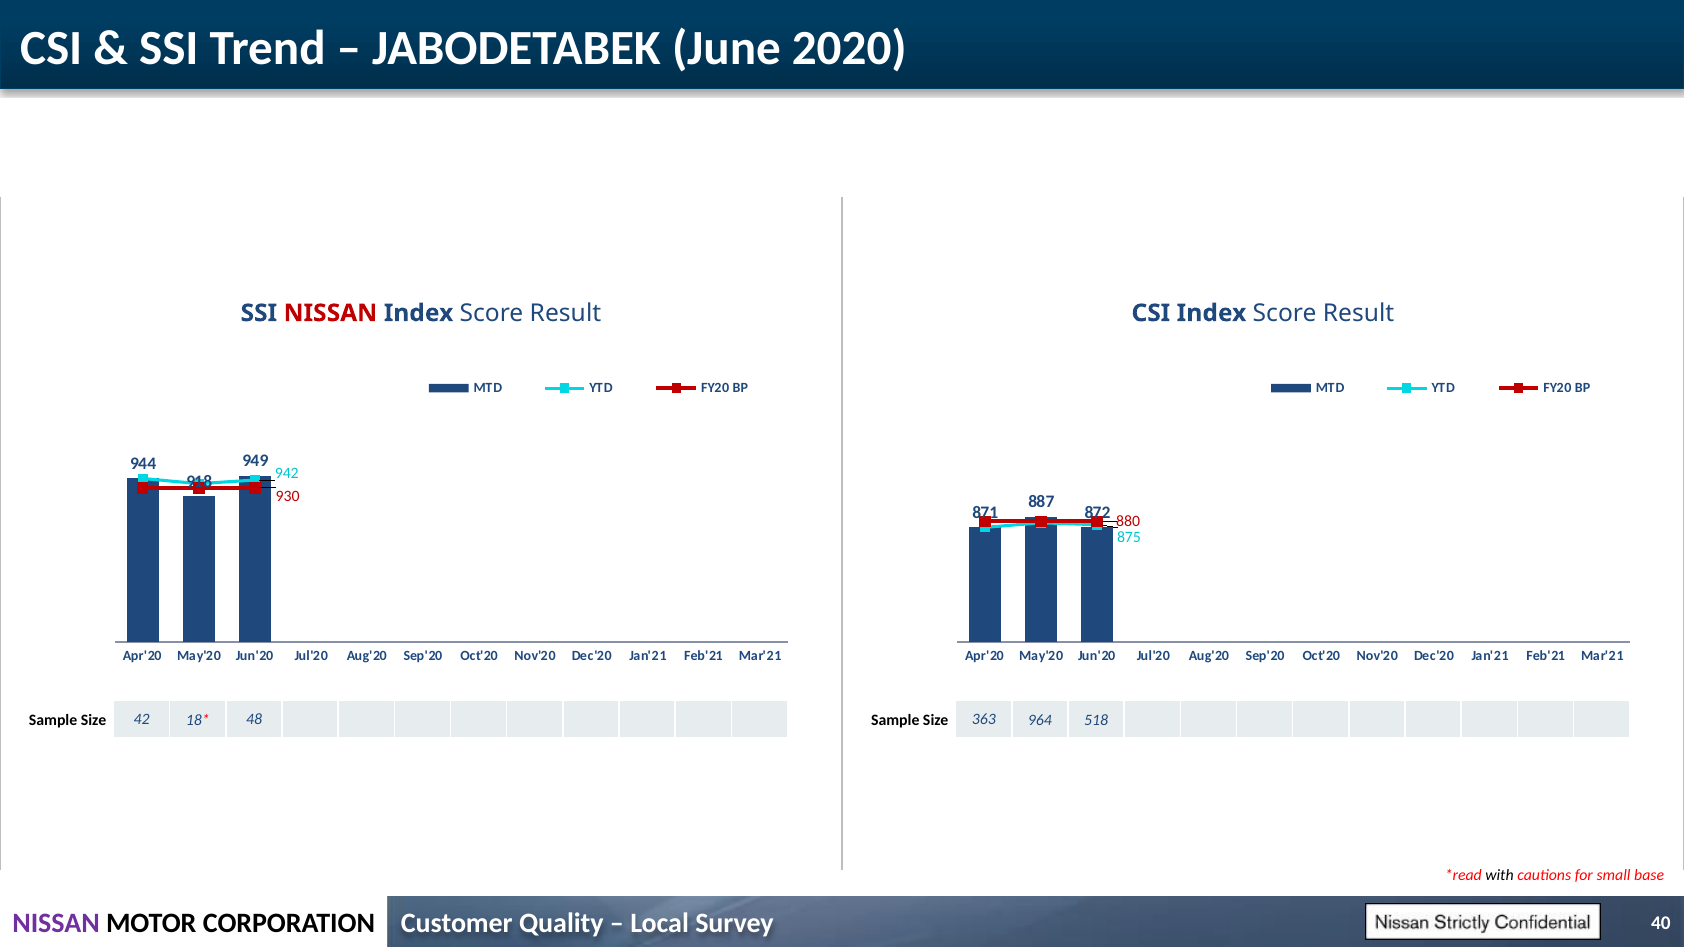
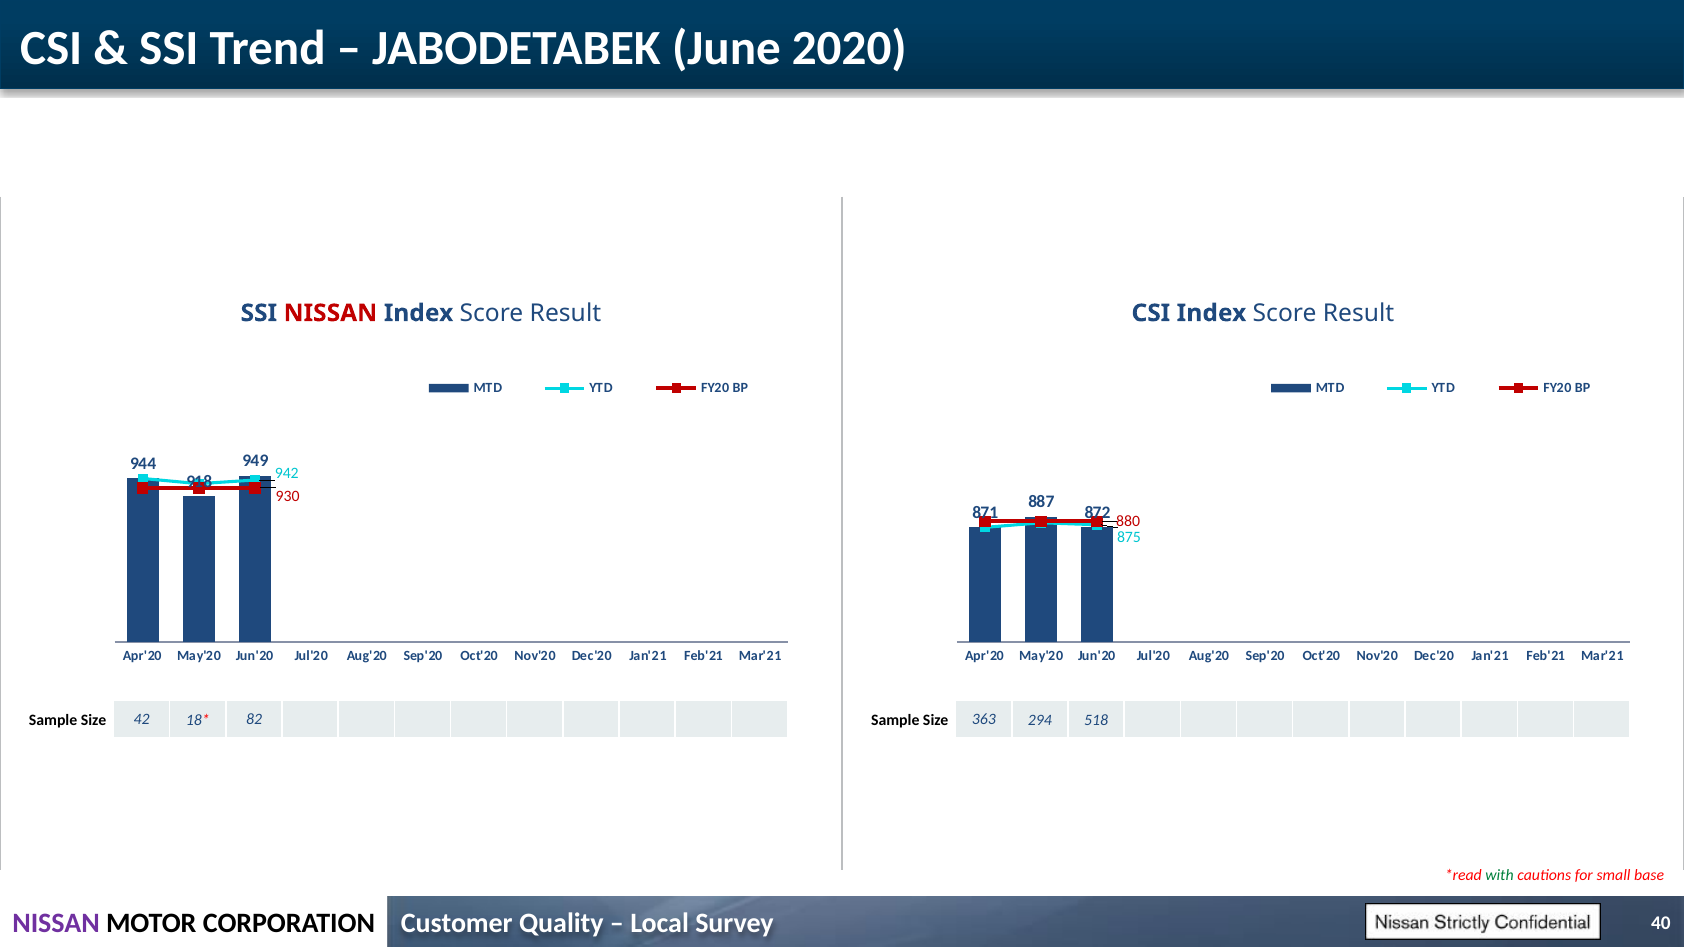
48: 48 -> 82 (254, 720)
964: 964 -> 294 (1040, 721)
with colour: black -> green (1499, 876)
